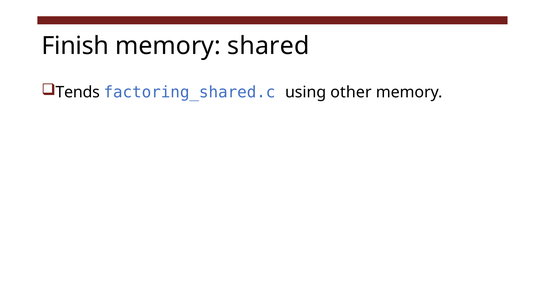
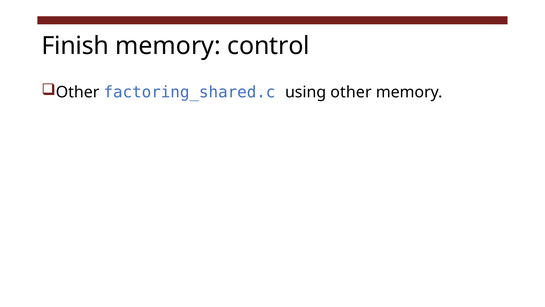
shared: shared -> control (269, 46)
Tends: Tends -> Other (78, 92)
